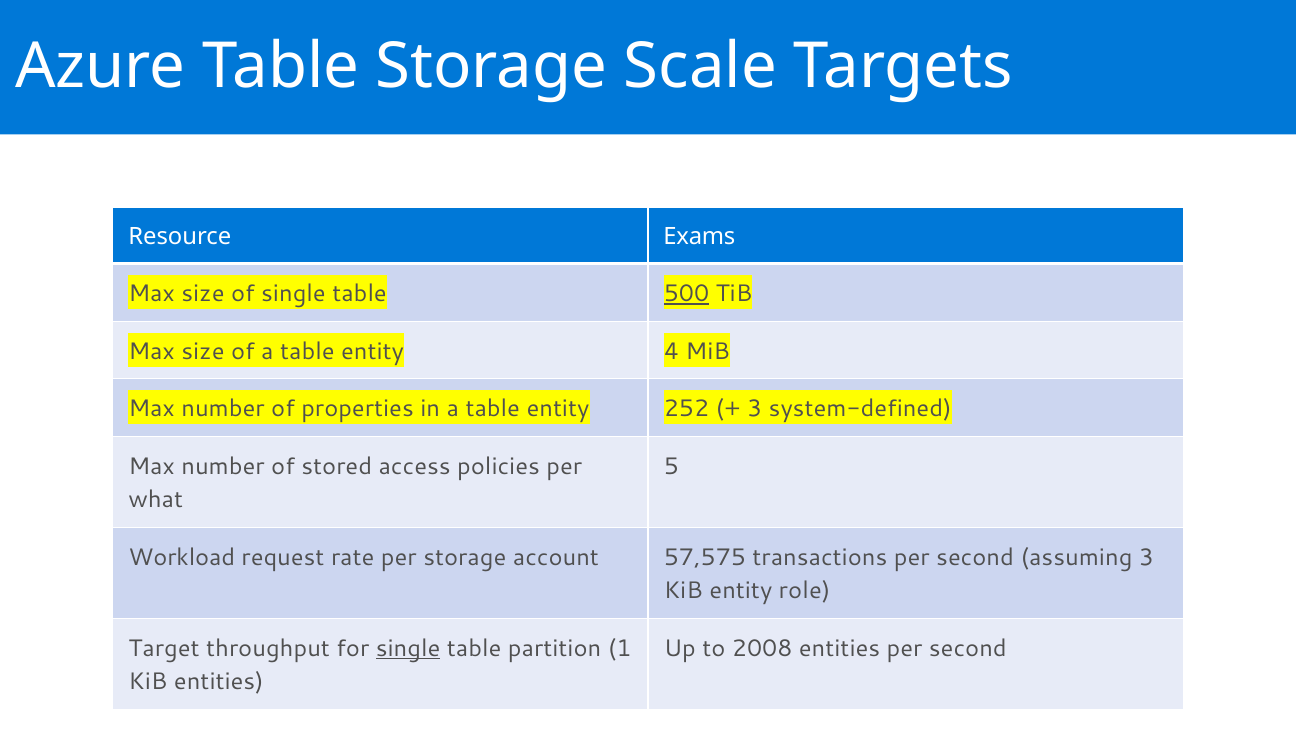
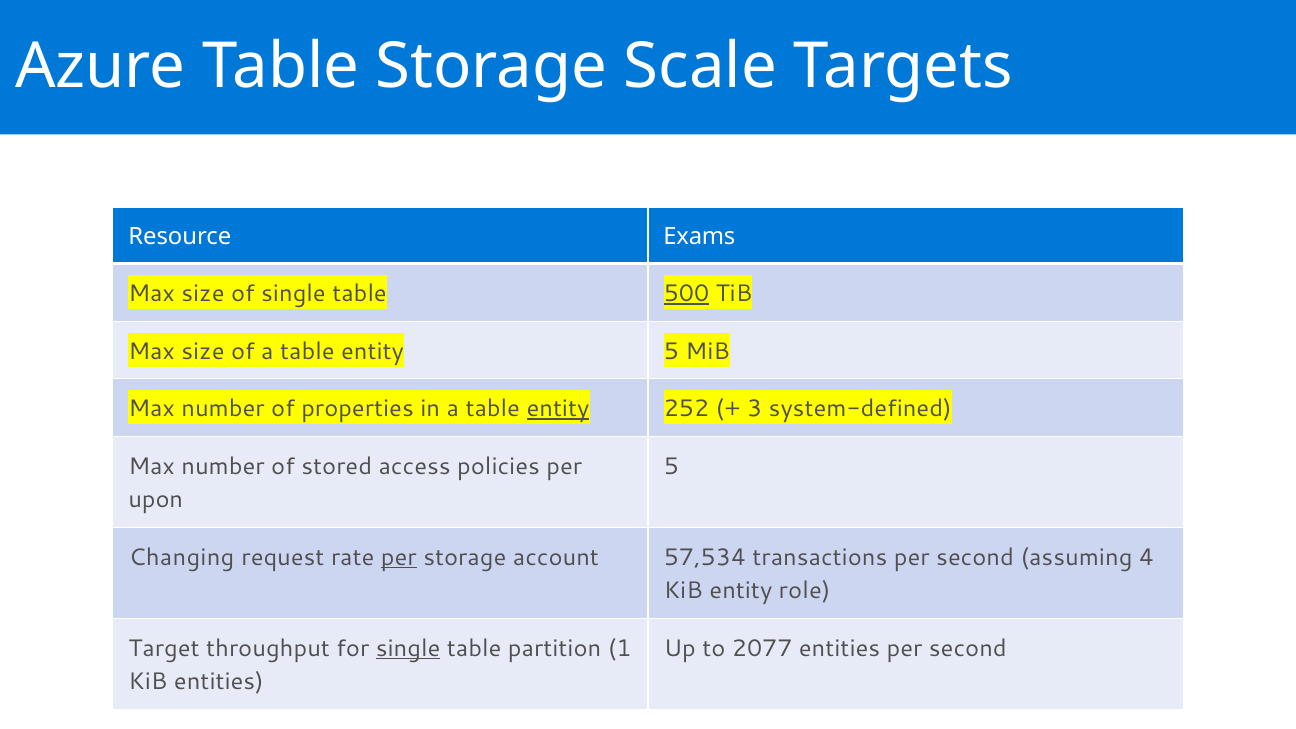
entity 4: 4 -> 5 (671, 351)
entity underline: none -> present (558, 409)
what: what -> upon (156, 500)
Workload: Workload -> Changing (182, 557)
per underline: none -> present (399, 557)
57,575: 57,575 -> 57,534 (705, 557)
assuming 3: 3 -> 4 (1146, 557)
2008: 2008 -> 2077 (762, 648)
